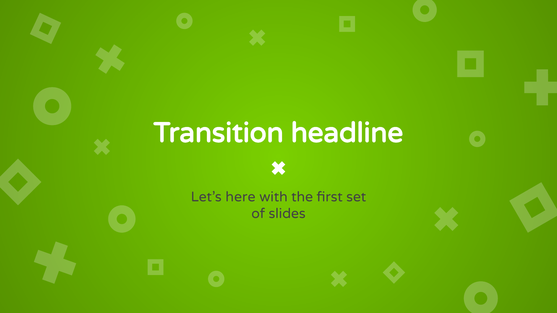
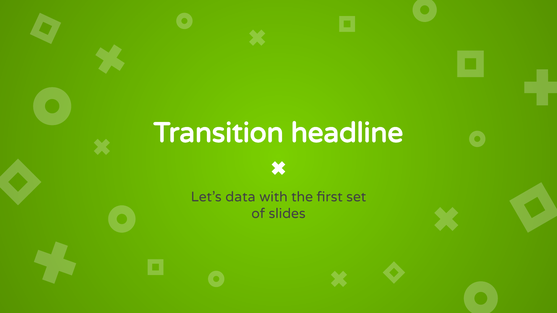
here: here -> data (240, 197)
